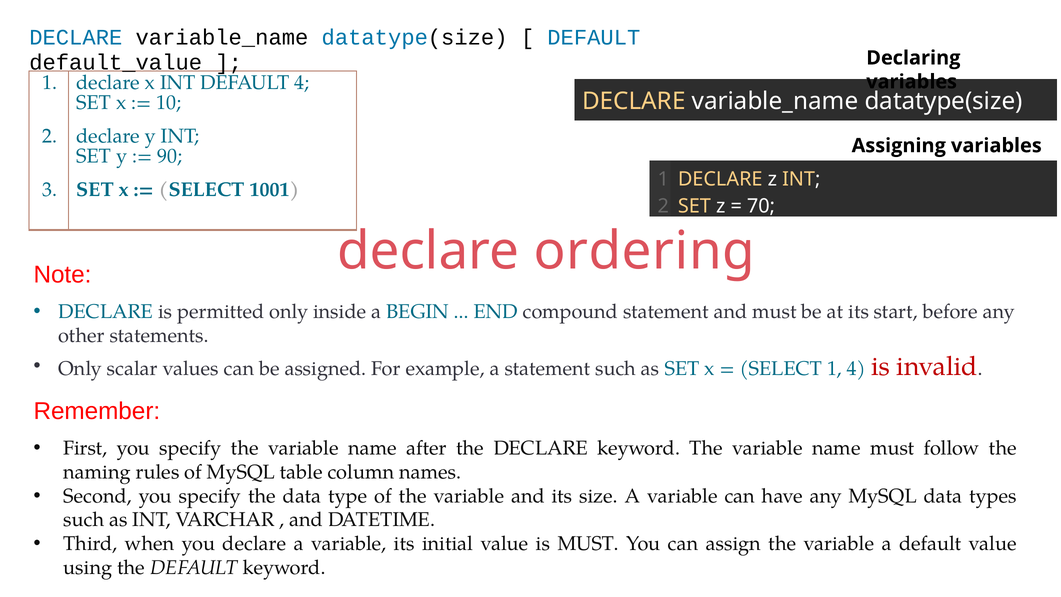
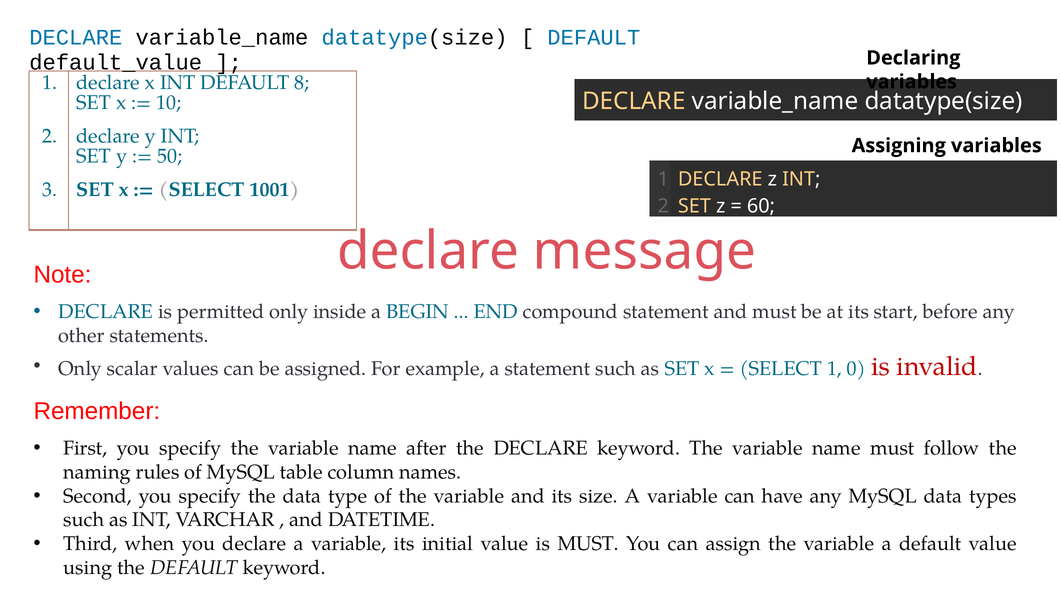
DEFAULT 4: 4 -> 8 (302, 83)
90: 90 -> 50 (170, 156)
70: 70 -> 60 (761, 206)
ordering: ordering -> message (645, 251)
1 4: 4 -> 0 (856, 369)
